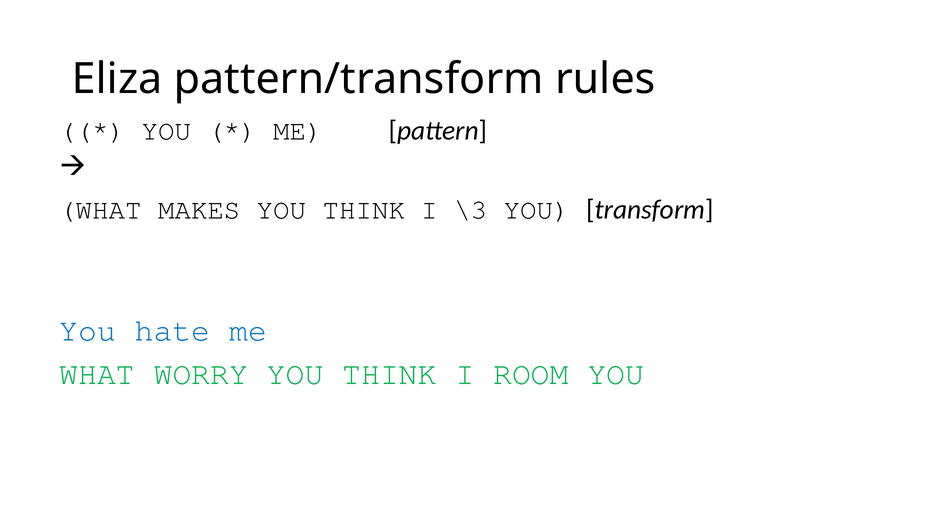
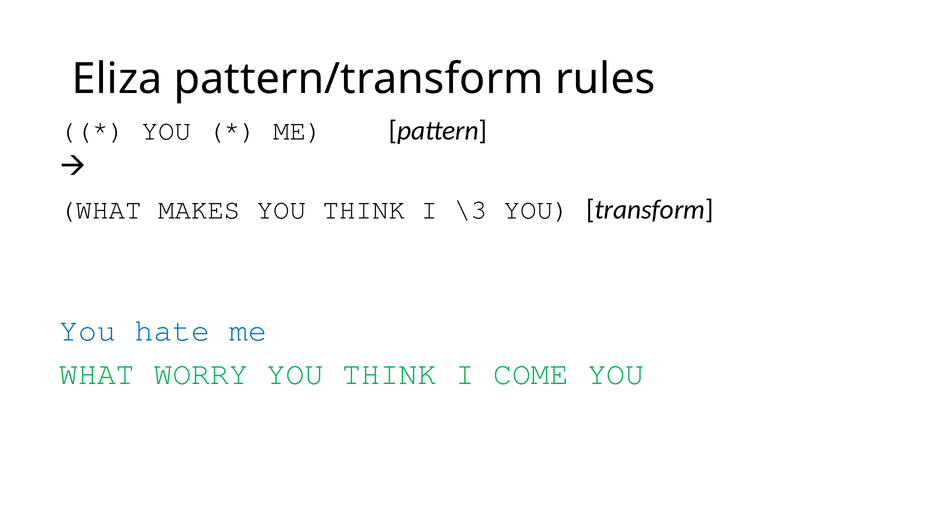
ROOM: ROOM -> COME (531, 374)
